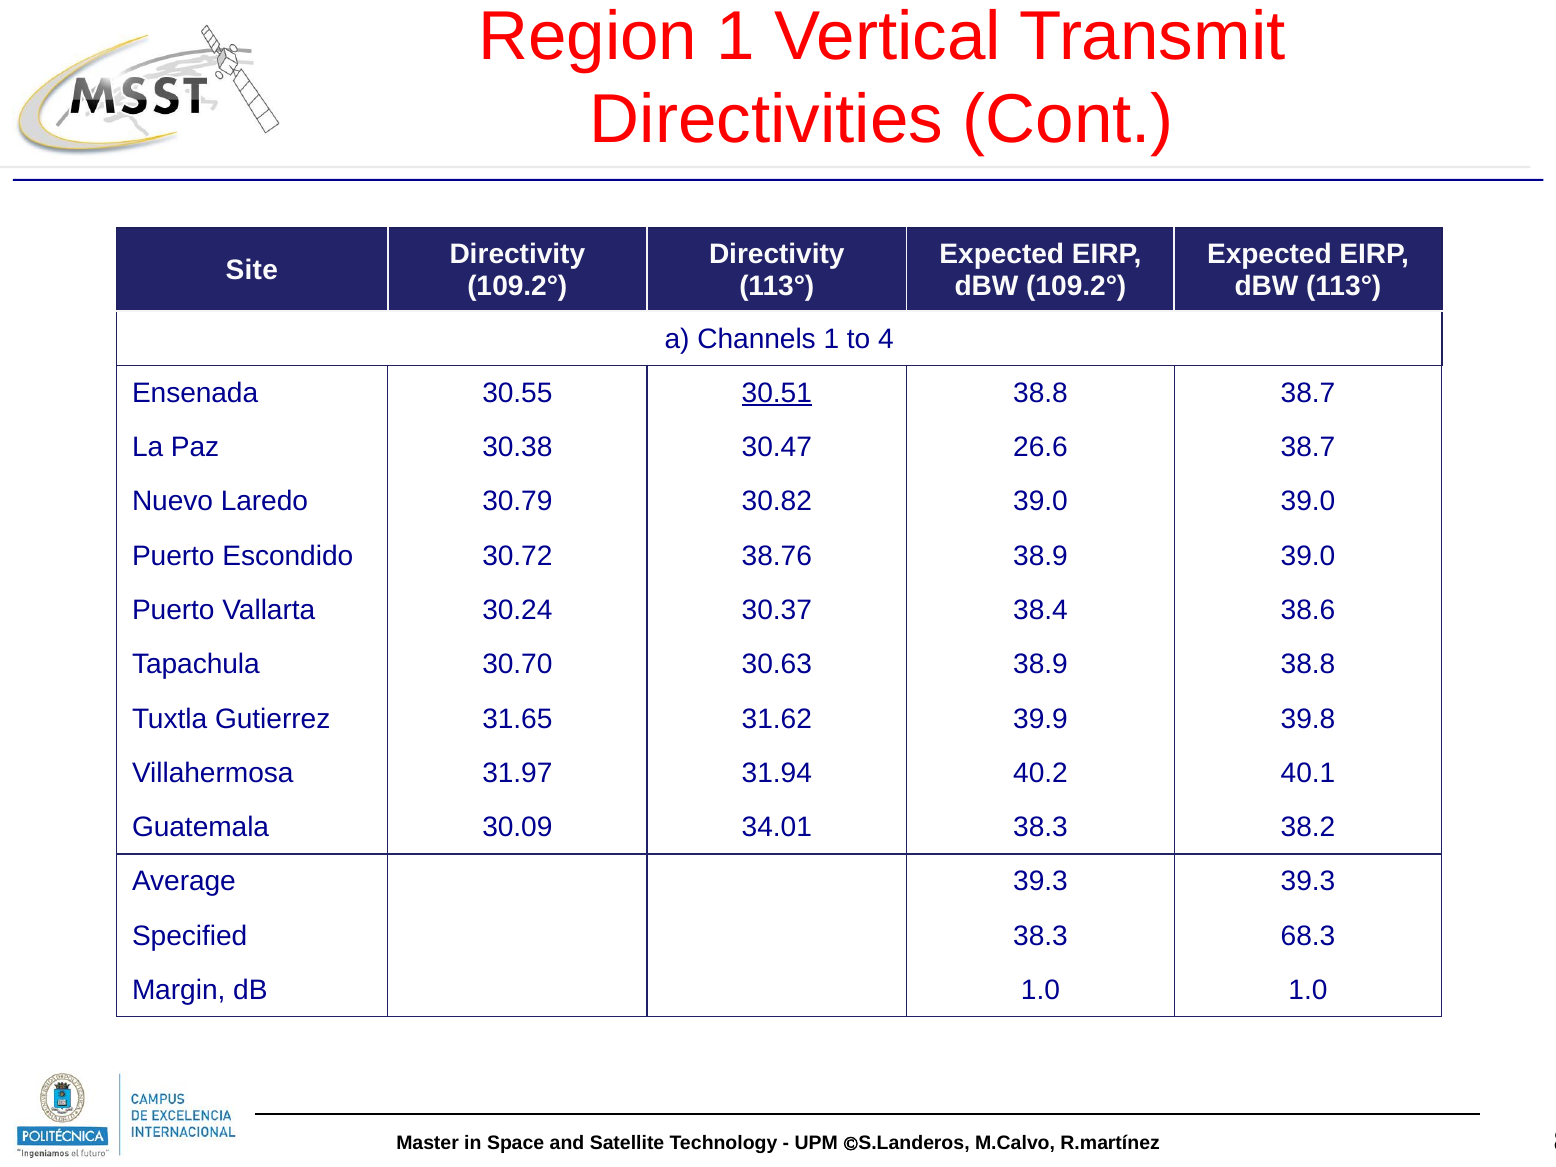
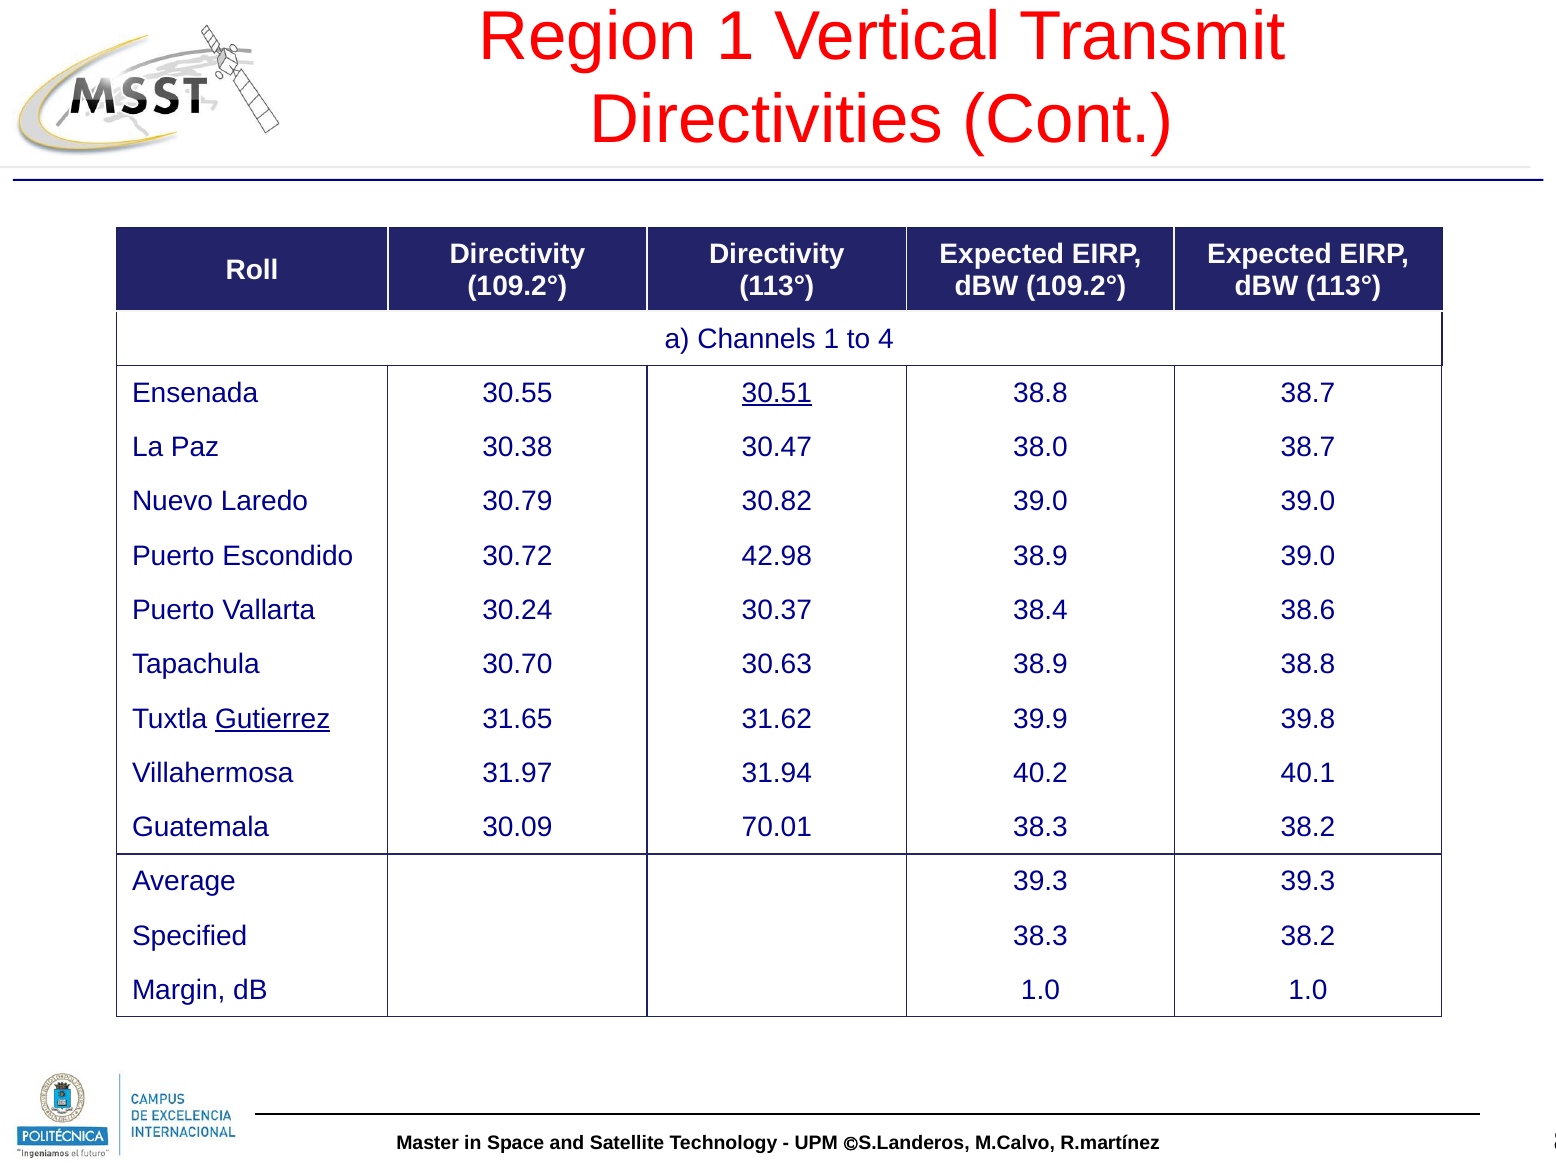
Site: Site -> Roll (252, 270)
26.6: 26.6 -> 38.0 (1040, 447)
38.76: 38.76 -> 42.98 (777, 556)
Gutierrez underline: none -> present (273, 719)
34.01: 34.01 -> 70.01 (777, 827)
Specified 38.3 68.3: 68.3 -> 38.2 (1308, 936)
